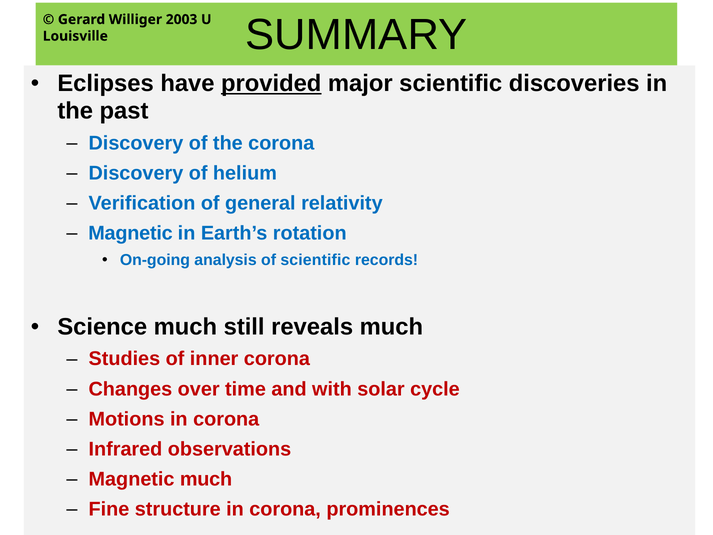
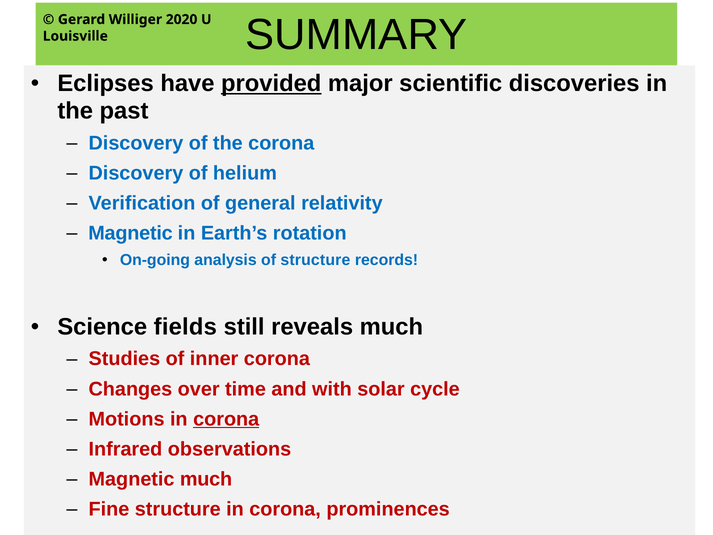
2003: 2003 -> 2020 (182, 19)
of scientific: scientific -> structure (315, 260)
Science much: much -> fields (185, 327)
corona underline: none -> present (226, 419)
